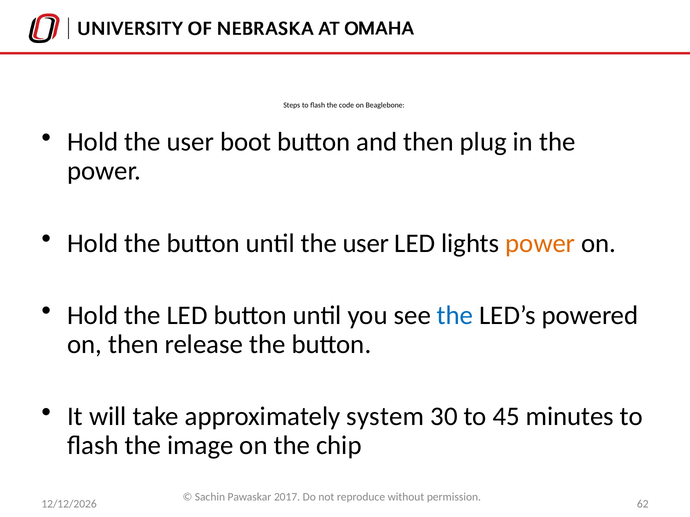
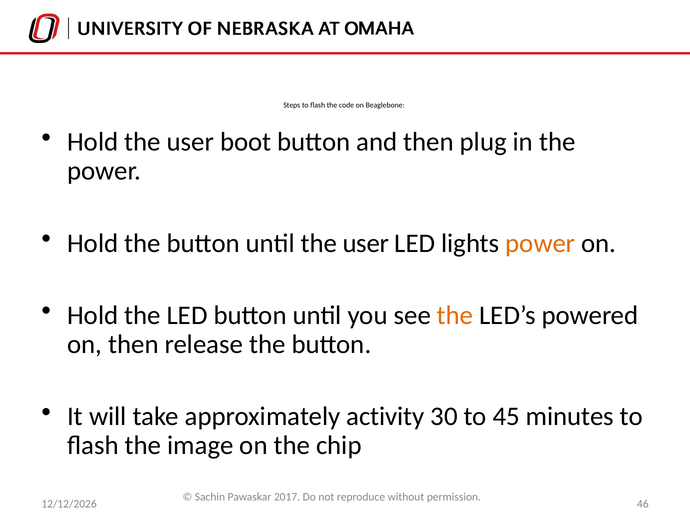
the colour: blue -> orange (455, 316)
system: system -> activity (385, 417)
62: 62 -> 46 (643, 504)
